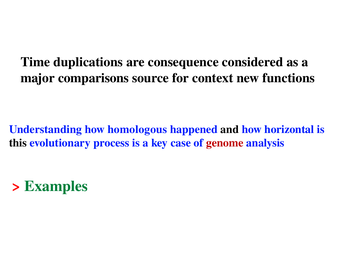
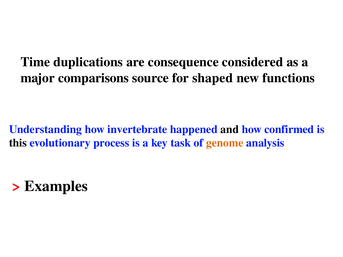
context: context -> shaped (213, 78)
homologous: homologous -> invertebrate (137, 129)
horizontal: horizontal -> confirmed (289, 129)
case: case -> task (181, 143)
genome colour: red -> orange (225, 143)
Examples colour: green -> black (56, 186)
